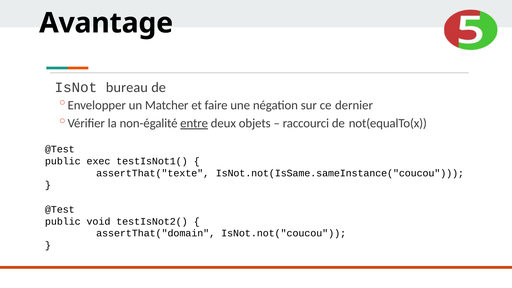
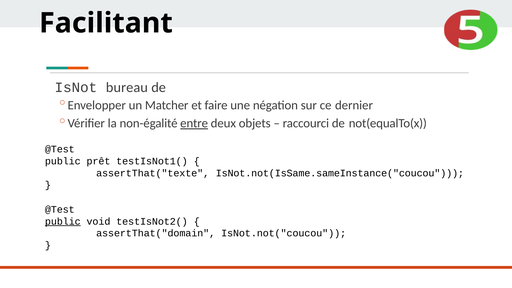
Avantage: Avantage -> Facilitant (106, 23)
exec: exec -> prêt (99, 161)
public underline: none -> present (63, 221)
